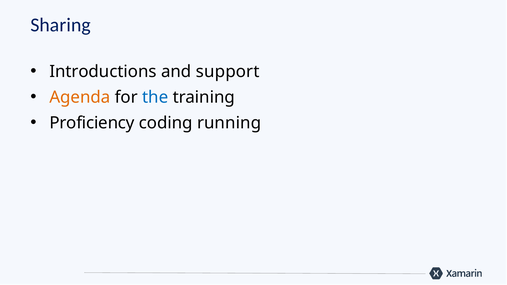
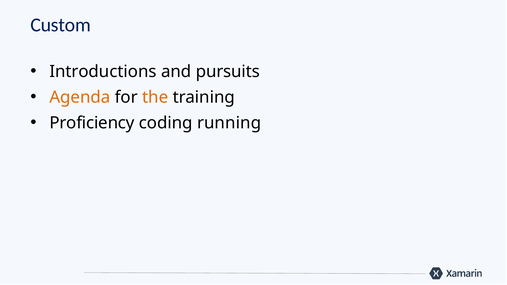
Sharing: Sharing -> Custom (61, 25)
support: support -> pursuits (228, 72)
the colour: blue -> orange (155, 97)
